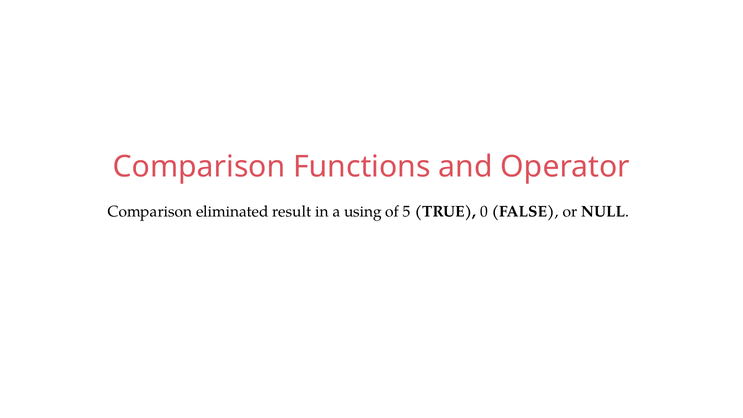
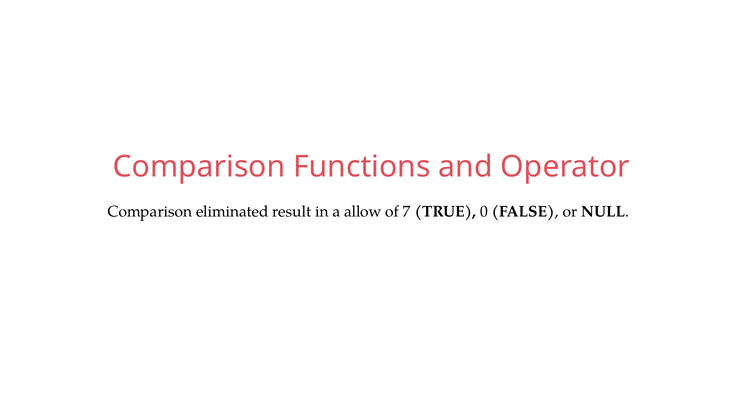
using: using -> allow (363, 211)
5: 5 -> 7 (407, 211)
